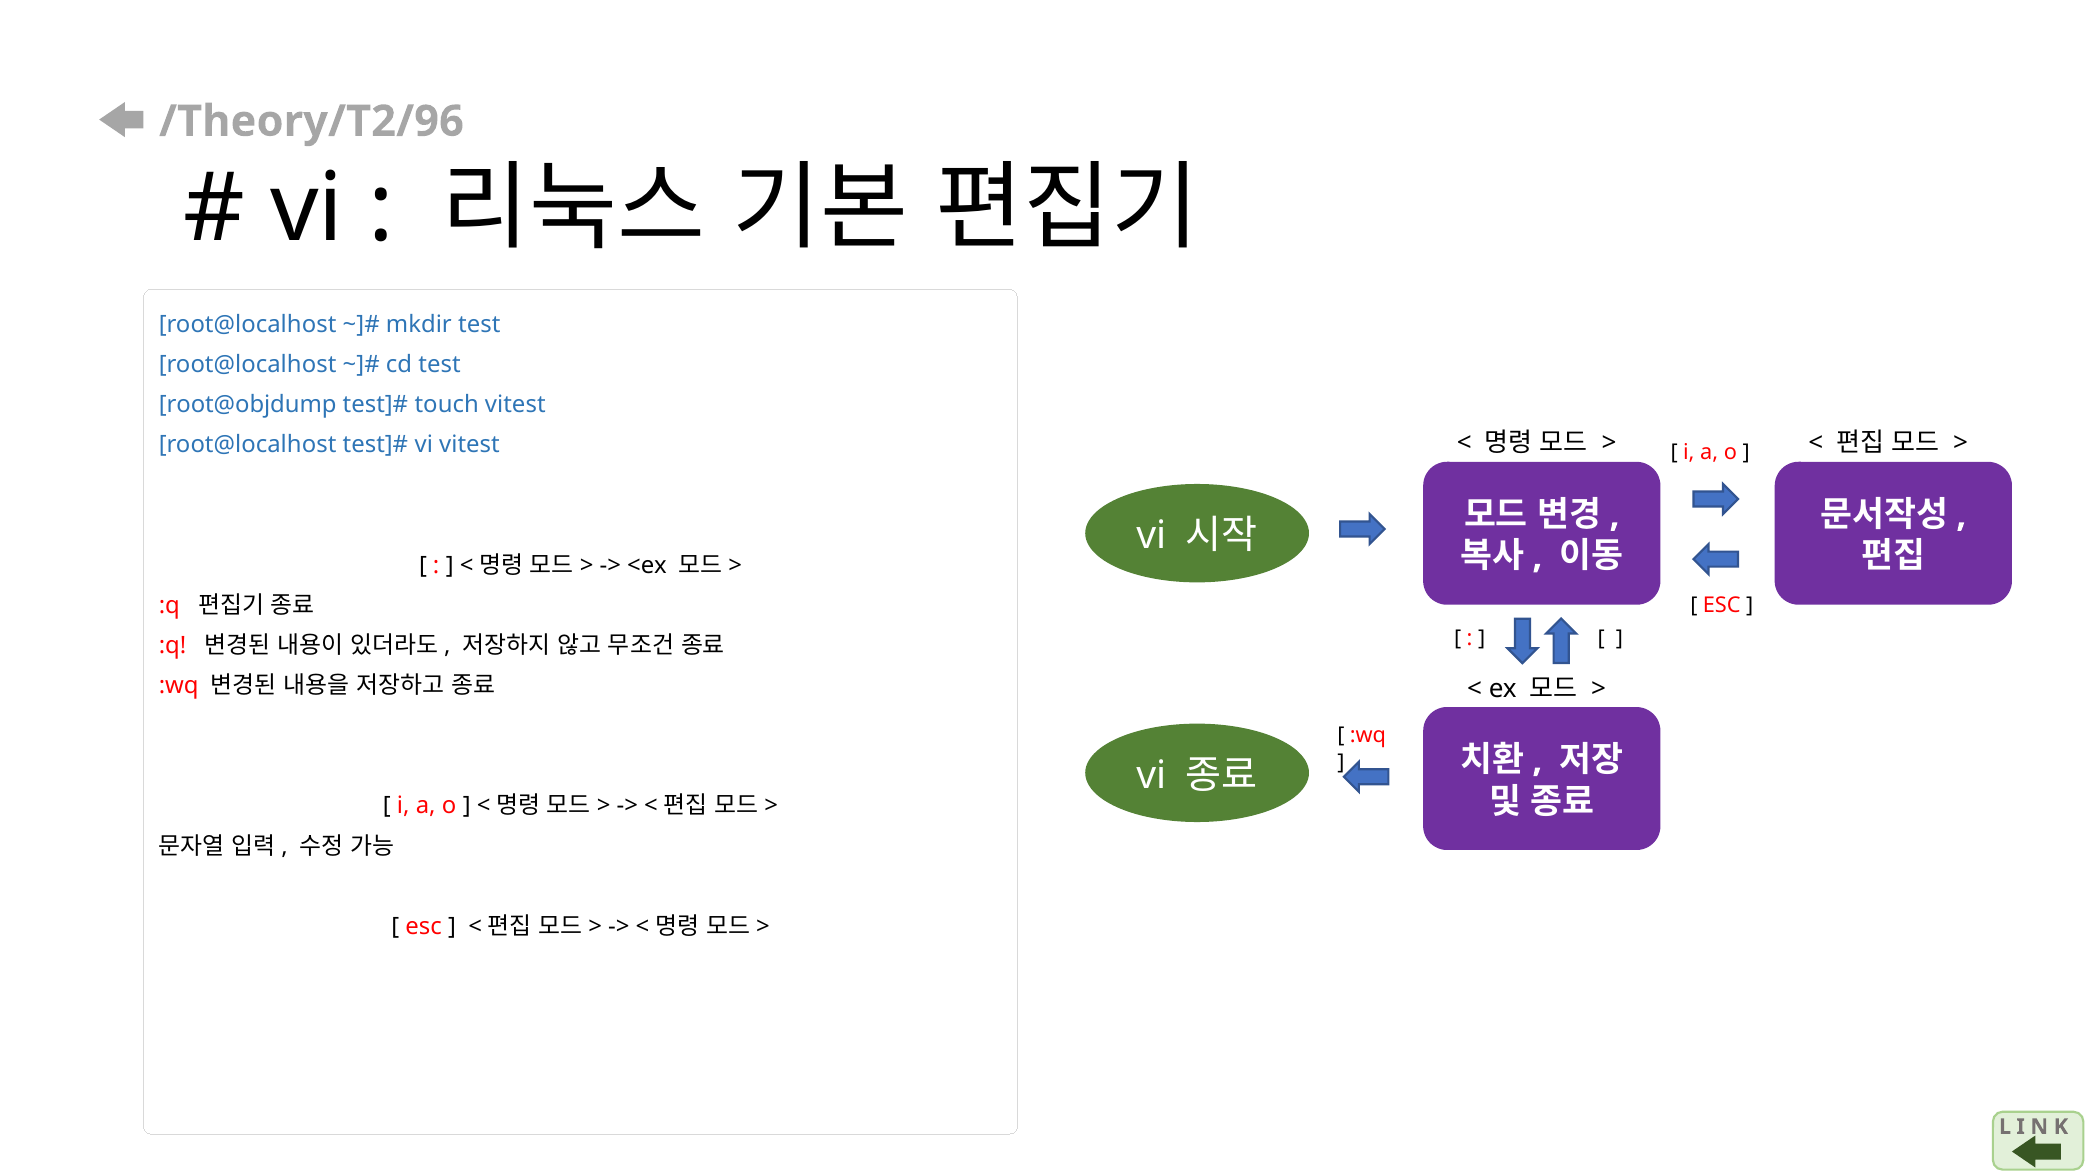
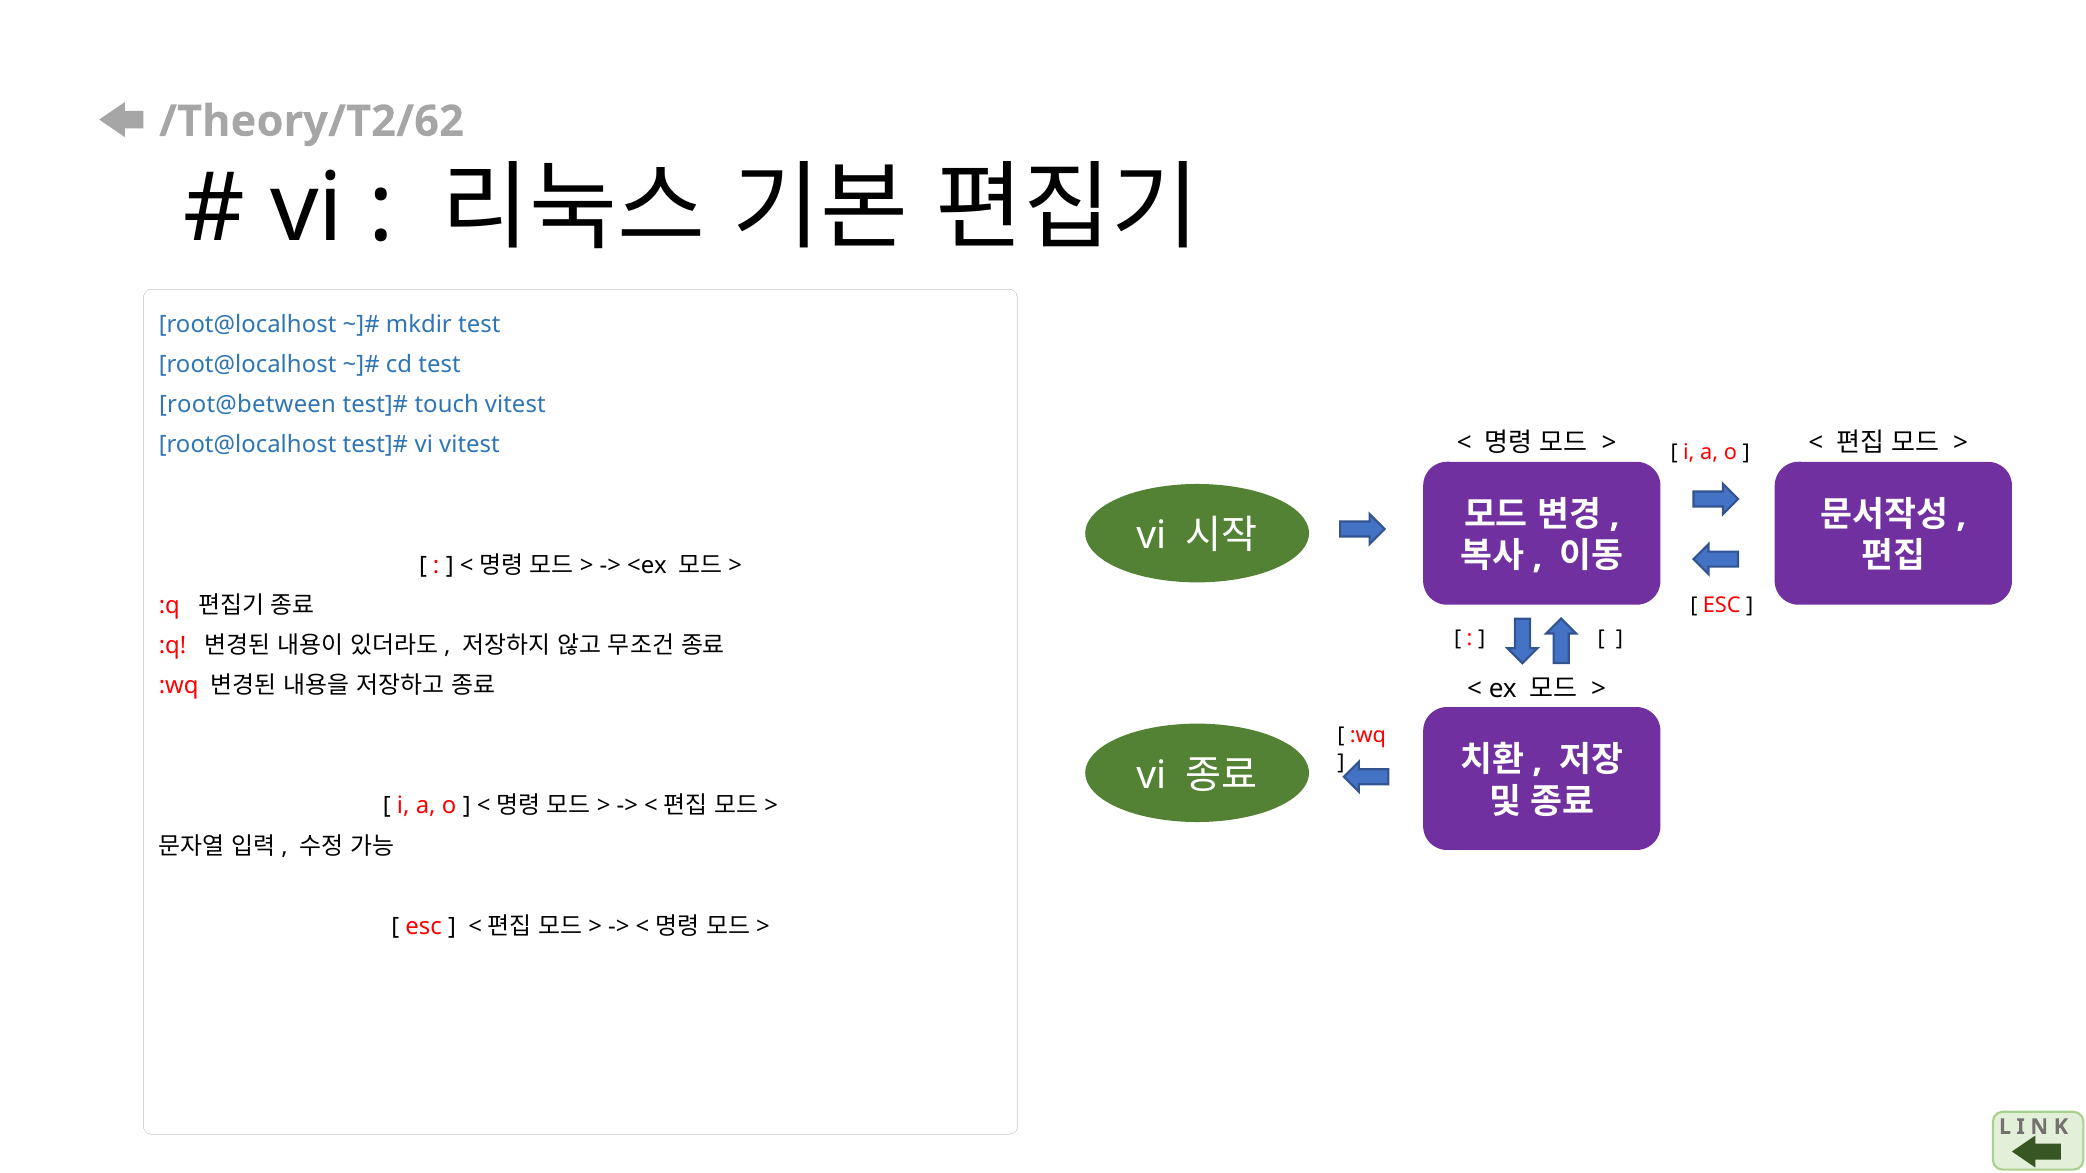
/Theory/T2/96: /Theory/T2/96 -> /Theory/T2/62 (311, 121)
root@objdump: root@objdump -> root@between (247, 405)
